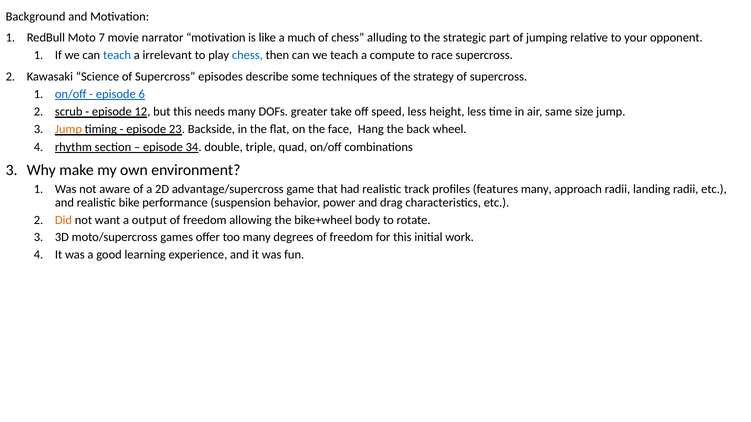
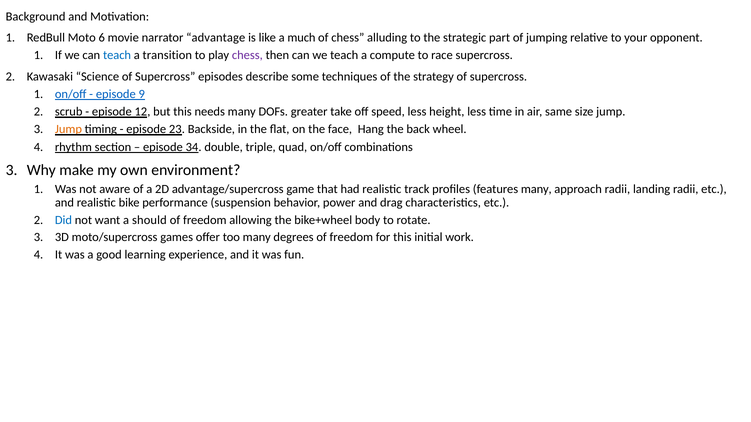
7: 7 -> 6 (102, 38)
narrator motivation: motivation -> advantage (216, 38)
irrelevant: irrelevant -> transition (167, 55)
chess colour: blue -> purple (247, 55)
6: 6 -> 9 (142, 94)
Did colour: orange -> blue (63, 220)
output: output -> should (149, 220)
